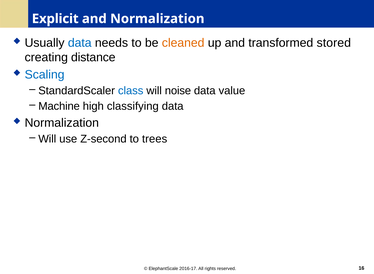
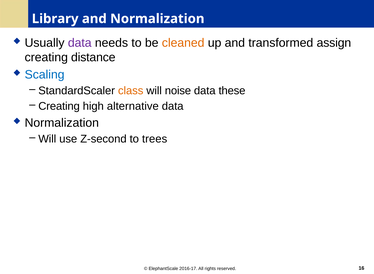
Explicit: Explicit -> Library (55, 19)
data colour: blue -> purple (80, 43)
stored: stored -> assign (334, 43)
class colour: blue -> orange (131, 91)
value: value -> these (232, 91)
Machine: Machine -> Creating (59, 106)
classifying: classifying -> alternative (133, 106)
